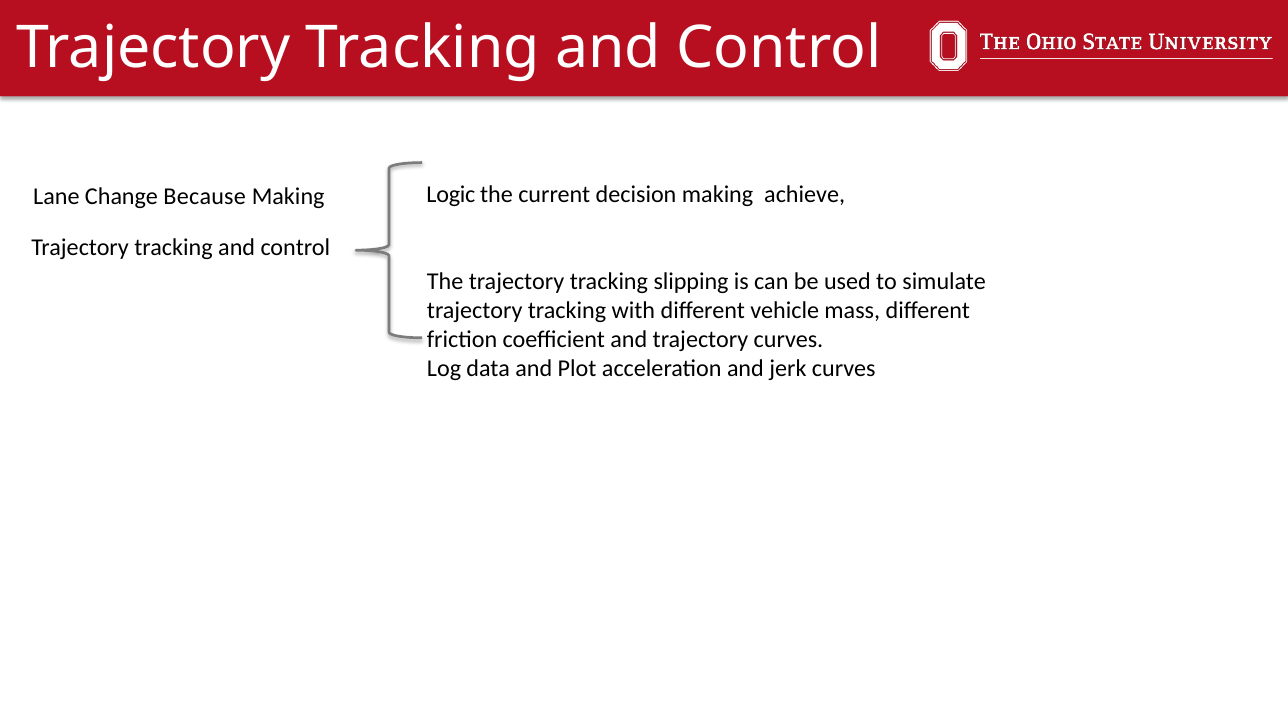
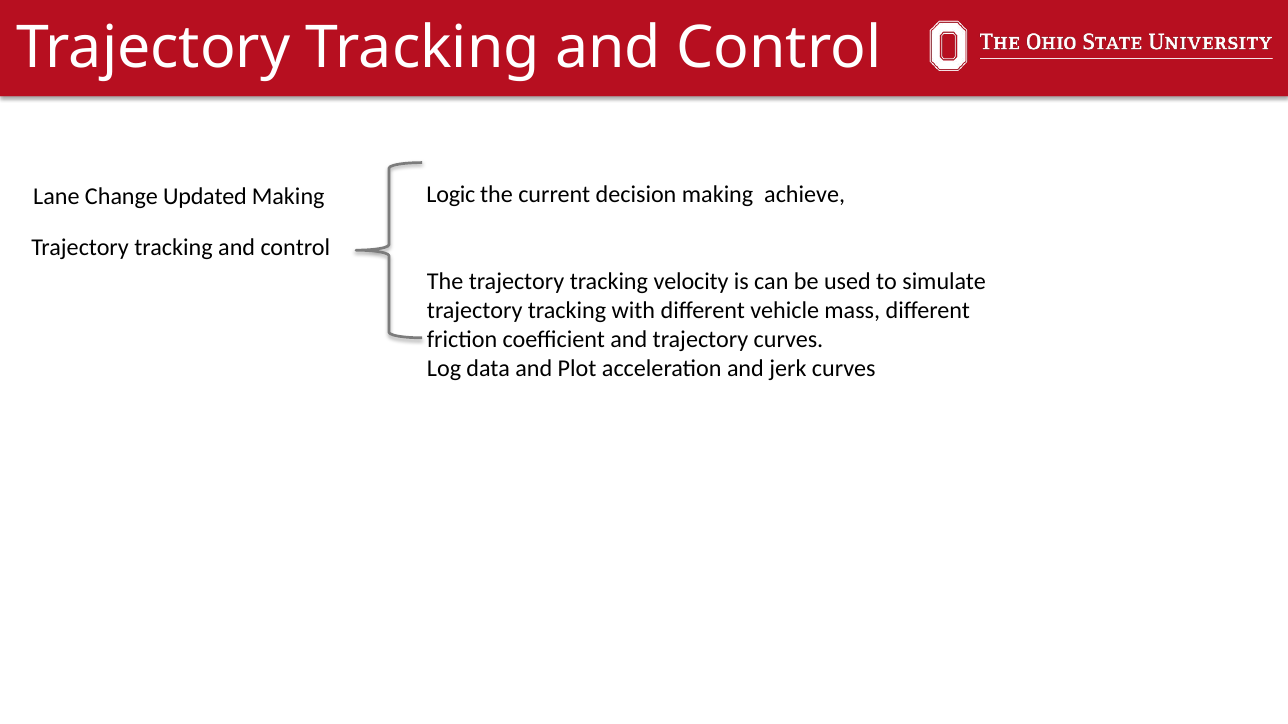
Because: Because -> Updated (205, 196)
slipping: slipping -> velocity (691, 281)
